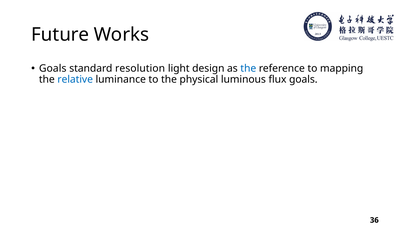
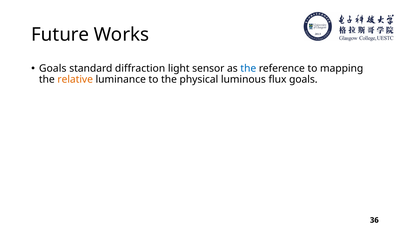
resolution: resolution -> diffraction (140, 68)
design: design -> sensor (208, 68)
relative colour: blue -> orange (75, 79)
